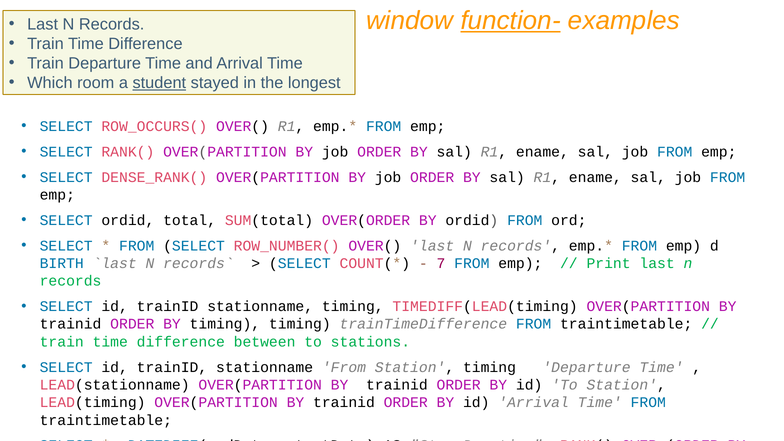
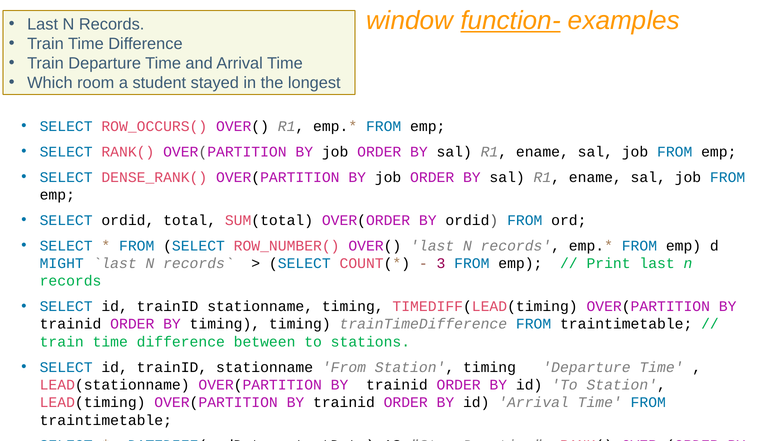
student underline: present -> none (159, 83)
BIRTH: BIRTH -> MIGHT (62, 263)
7: 7 -> 3 (441, 263)
